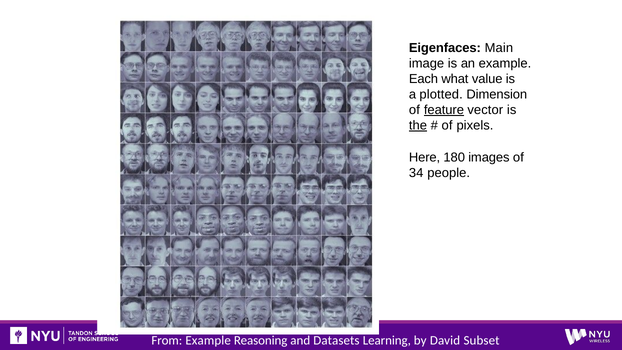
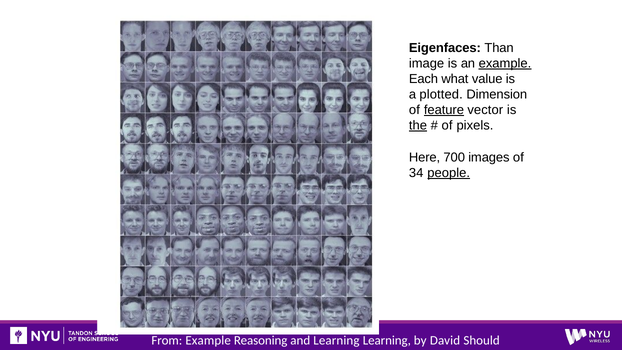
Main: Main -> Than (499, 48)
example underline: none -> present (505, 63)
180: 180 -> 700 (454, 157)
people underline: none -> present (449, 173)
and Datasets: Datasets -> Learning (336, 340)
Subset: Subset -> Should (482, 340)
